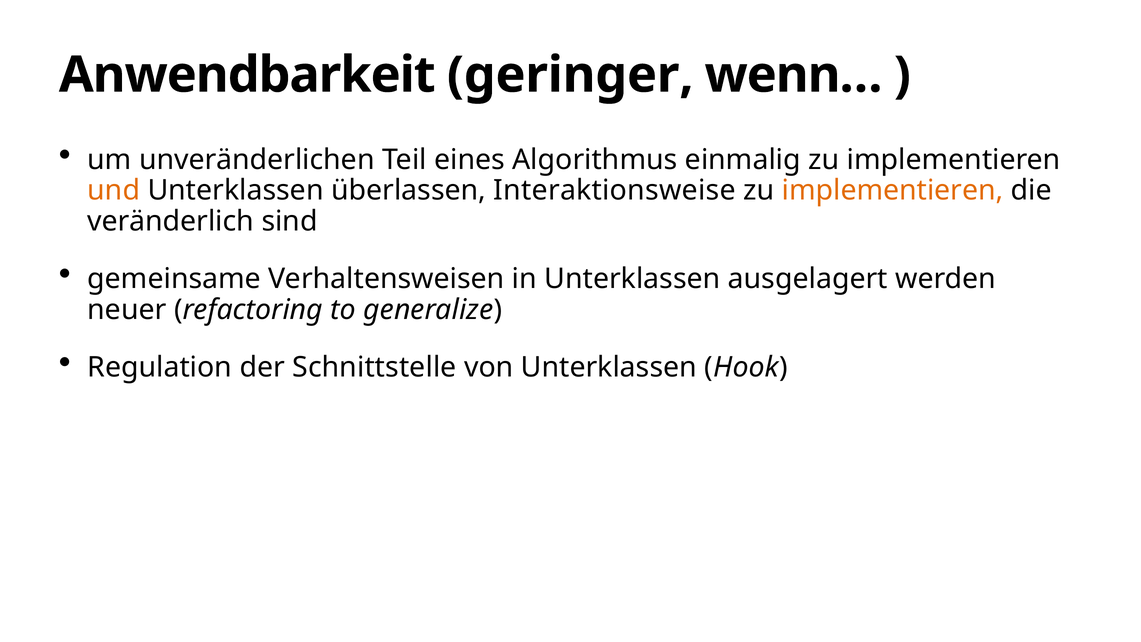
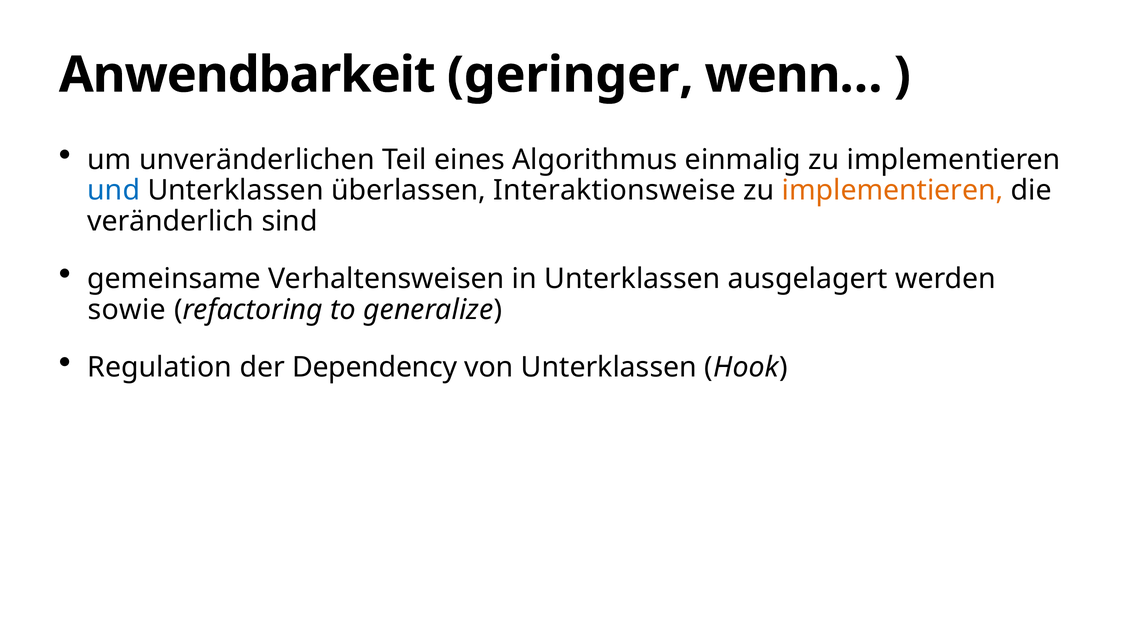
und colour: orange -> blue (114, 190)
neuer: neuer -> sowie (127, 310)
Schnittstelle: Schnittstelle -> Dependency (375, 367)
